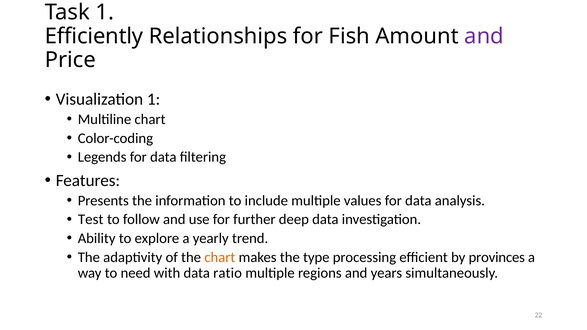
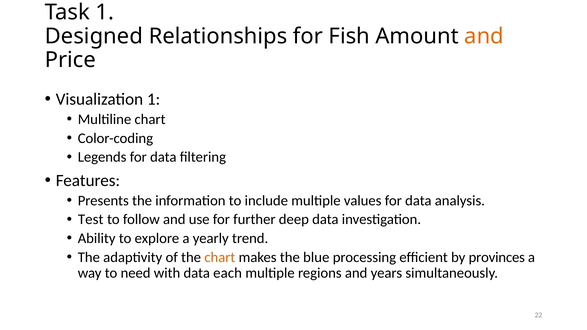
Efficiently: Efficiently -> Designed (94, 36)
and colour: purple -> orange (484, 36)
type: type -> blue (316, 257)
ratio: ratio -> each (228, 273)
